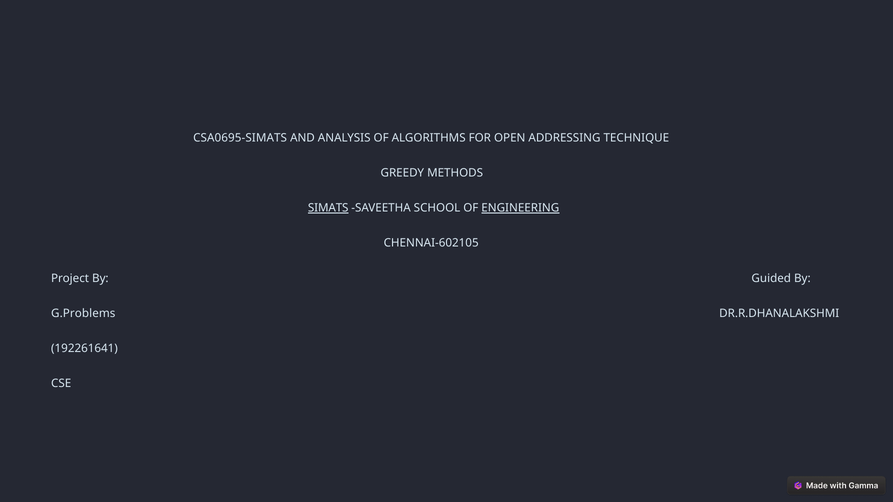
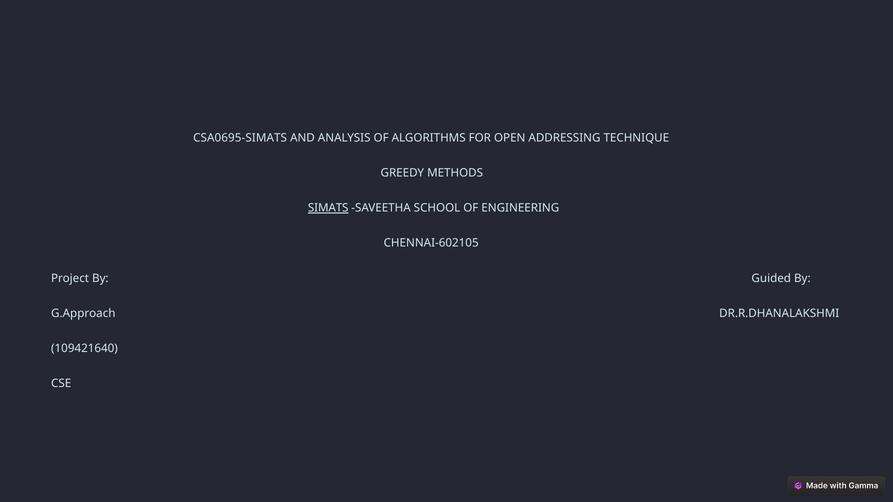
ENGINEERING underline: present -> none (520, 208)
G.Problems: G.Problems -> G.Approach (83, 314)
192261641: 192261641 -> 109421640 (84, 349)
